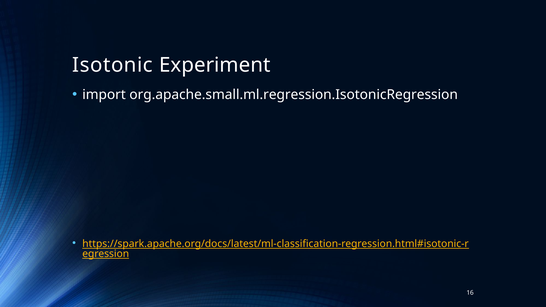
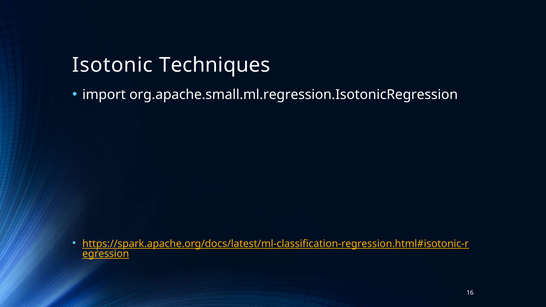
Experiment: Experiment -> Techniques (215, 65)
